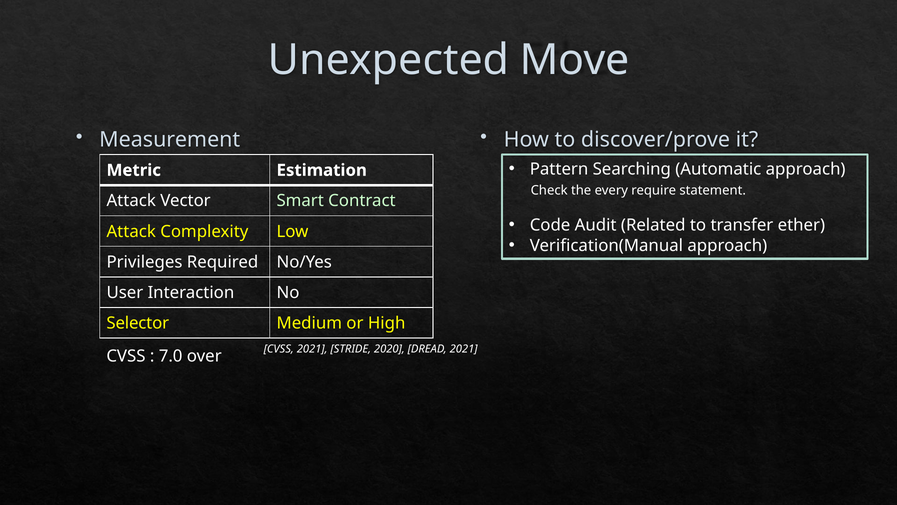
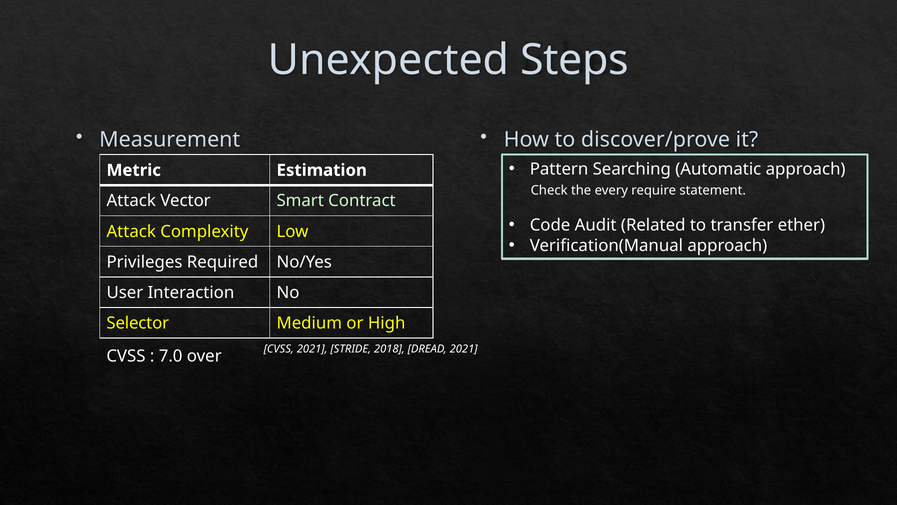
Move: Move -> Steps (575, 60)
2020: 2020 -> 2018 (389, 349)
